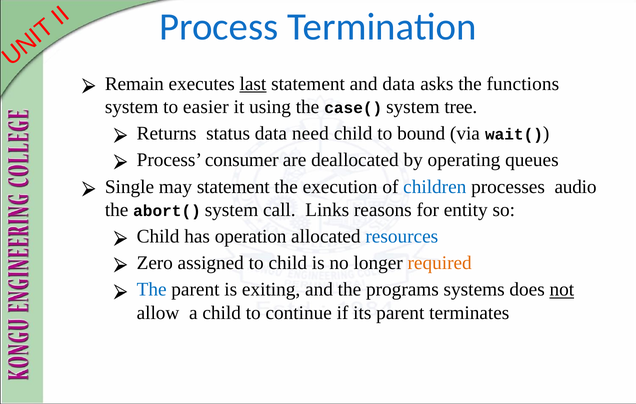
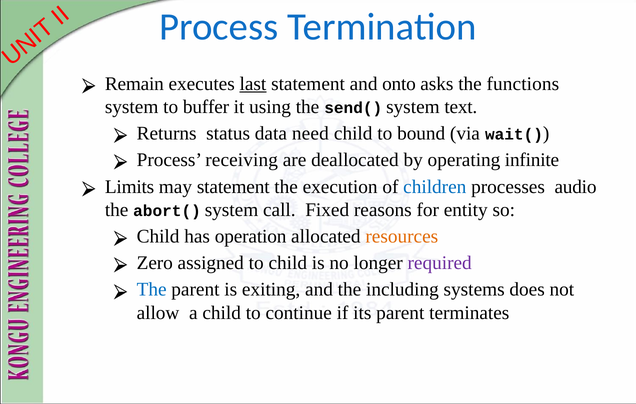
and data: data -> onto (399, 84)
easier: easier -> buffer (206, 107)
case(: case( -> send( (353, 108)
tree: tree -> text (461, 107)
consumer: consumer -> receiving (242, 160)
queues: queues -> infinite (532, 160)
Single: Single -> Limits (130, 187)
Links: Links -> Fixed (327, 210)
resources colour: blue -> orange (402, 237)
required colour: orange -> purple (440, 263)
programs: programs -> including (402, 290)
not underline: present -> none (562, 290)
